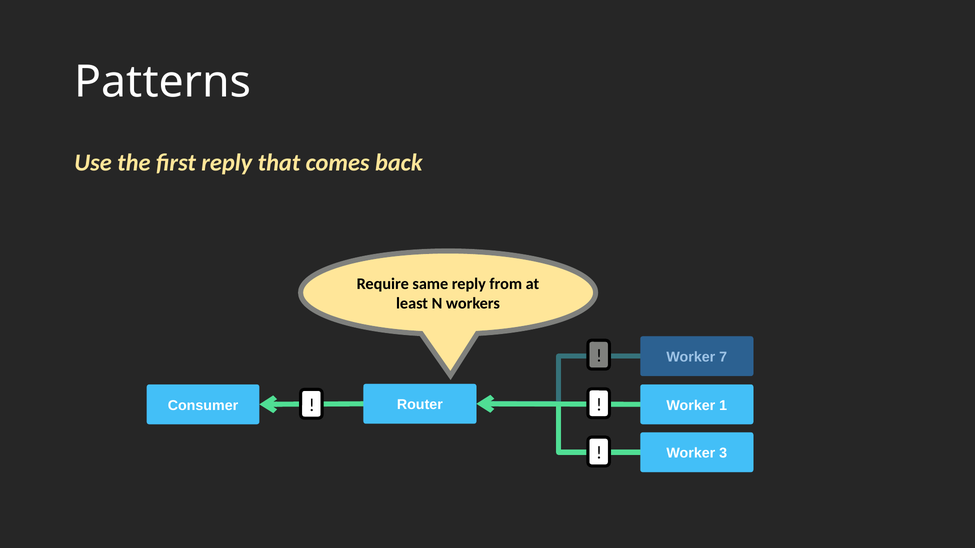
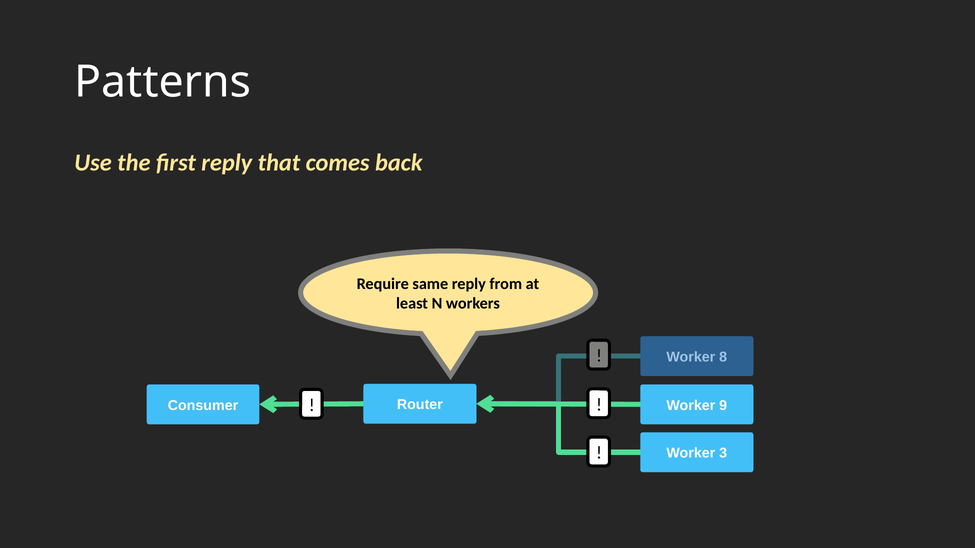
7: 7 -> 8 (723, 357)
1: 1 -> 9 (723, 406)
